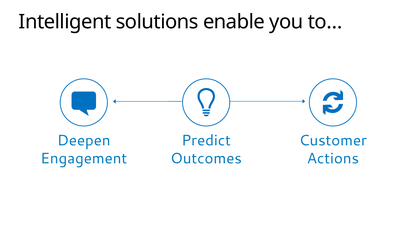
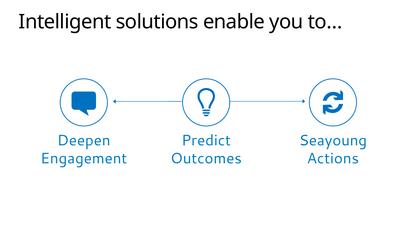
Customer: Customer -> Seayoung (333, 141)
